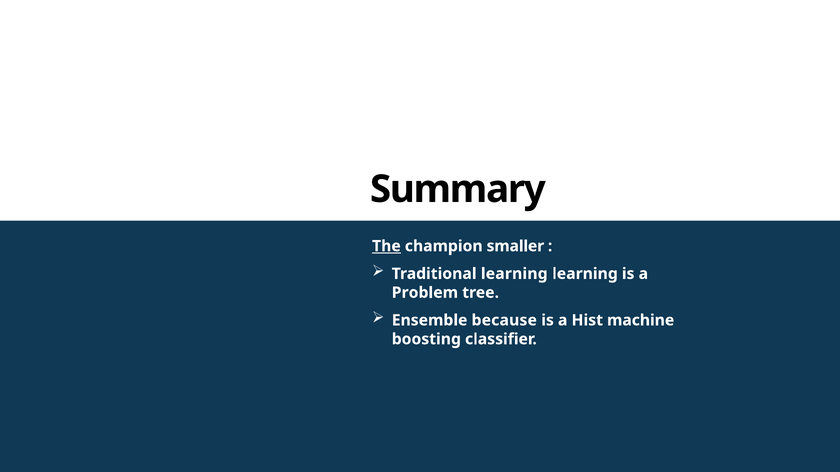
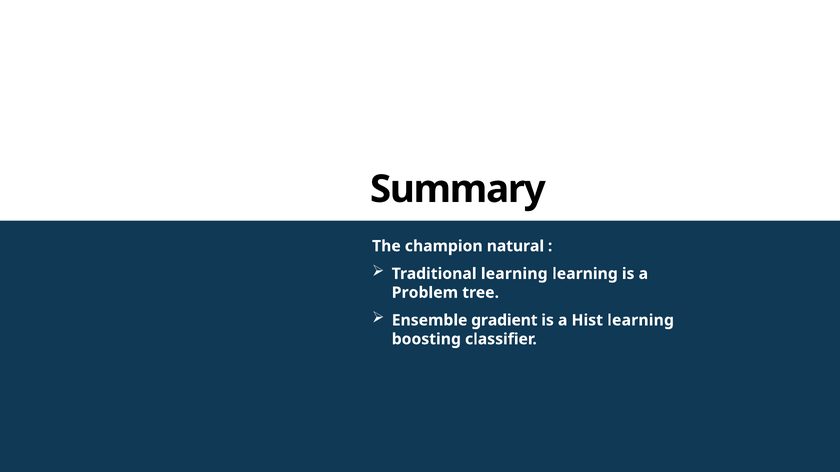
The underline: present -> none (386, 246)
smaller: smaller -> natural (515, 246)
because: because -> gradient (504, 321)
Hist machine: machine -> learning (641, 321)
